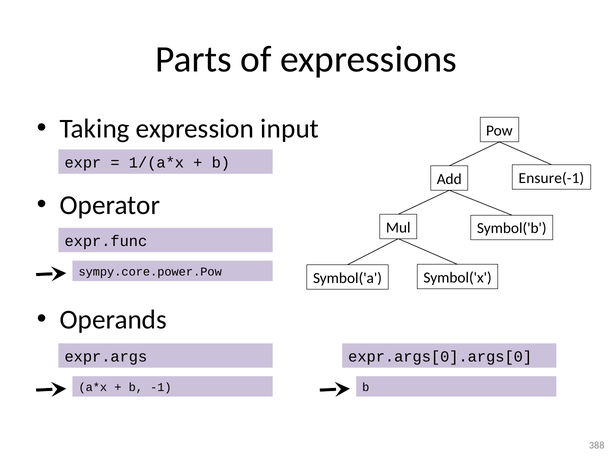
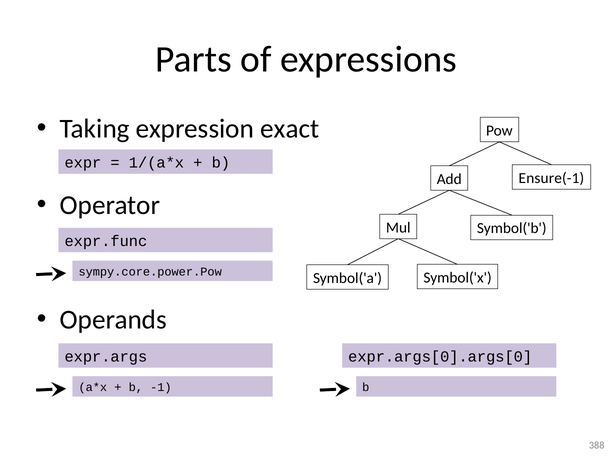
input: input -> exact (290, 129)
